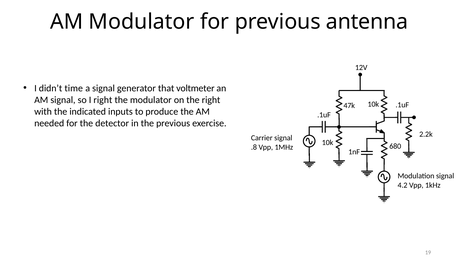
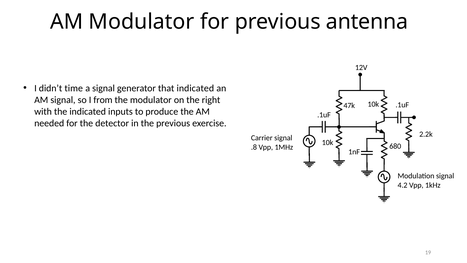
that voltmeter: voltmeter -> indicated (195, 88)
I right: right -> from (103, 100)
